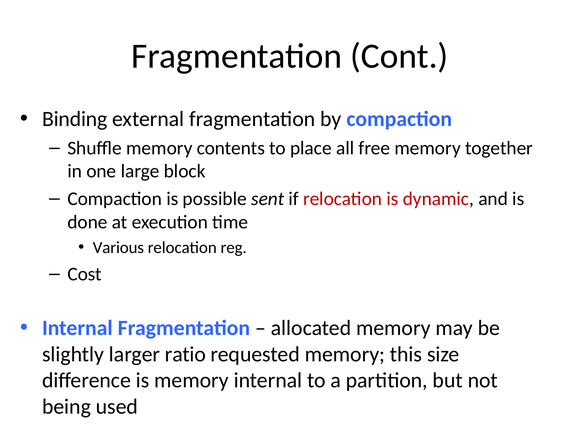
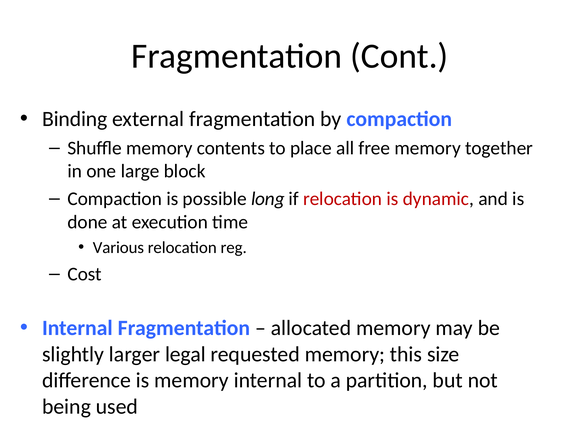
sent: sent -> long (268, 199)
ratio: ratio -> legal (185, 354)
